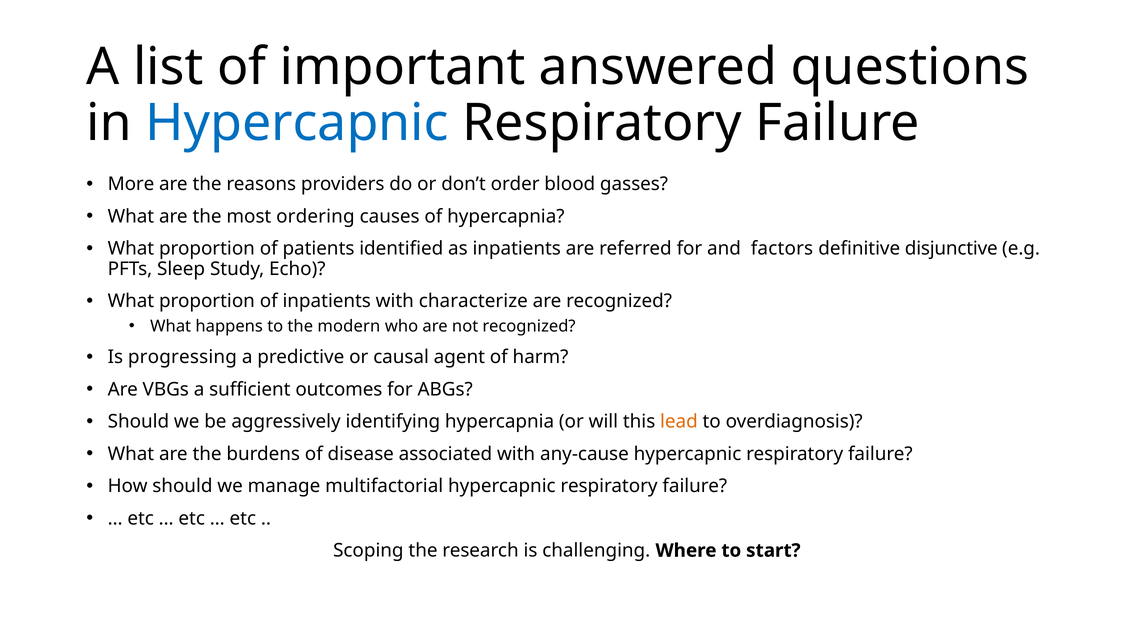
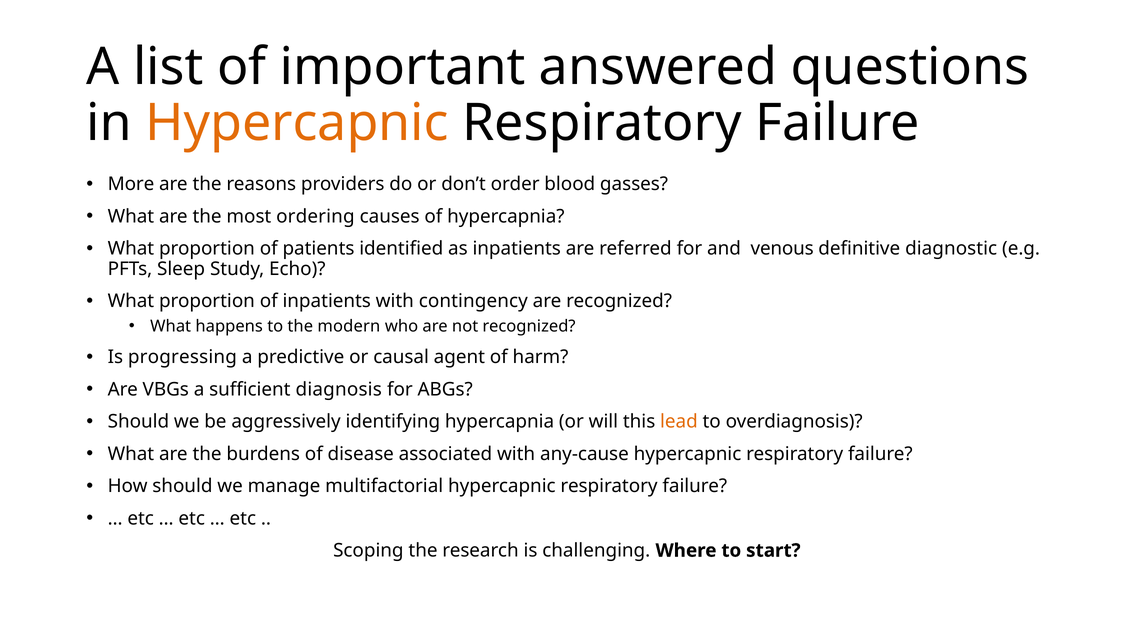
Hypercapnic colour: blue -> orange (297, 123)
factors: factors -> venous (782, 249)
disjunctive: disjunctive -> diagnostic (951, 249)
characterize: characterize -> contingency (473, 301)
outcomes: outcomes -> diagnosis (339, 389)
